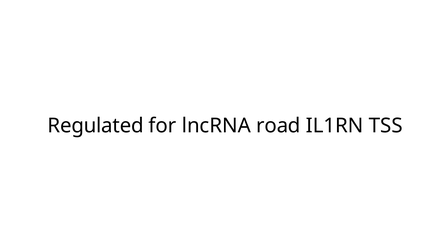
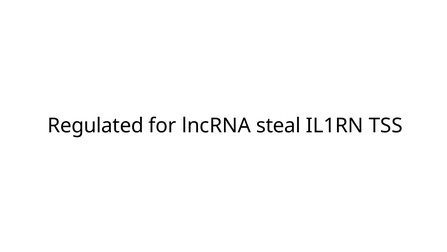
road: road -> steal (278, 126)
